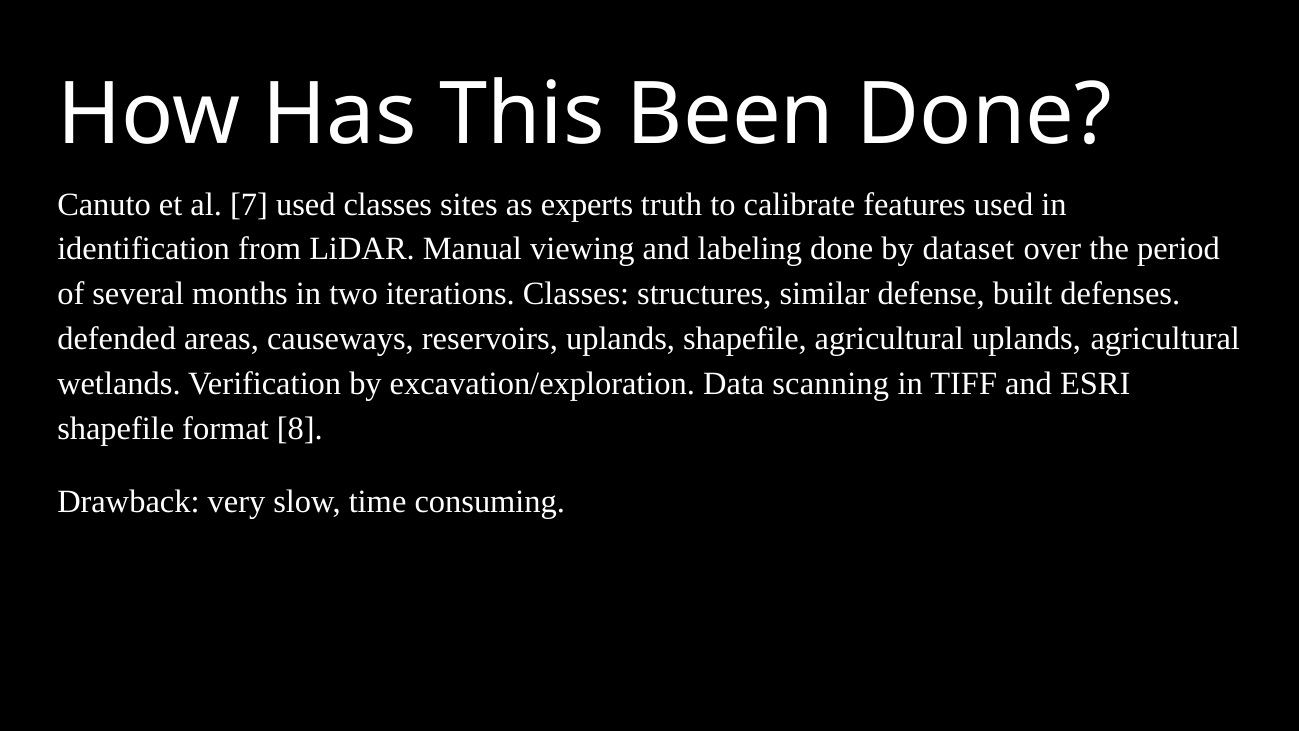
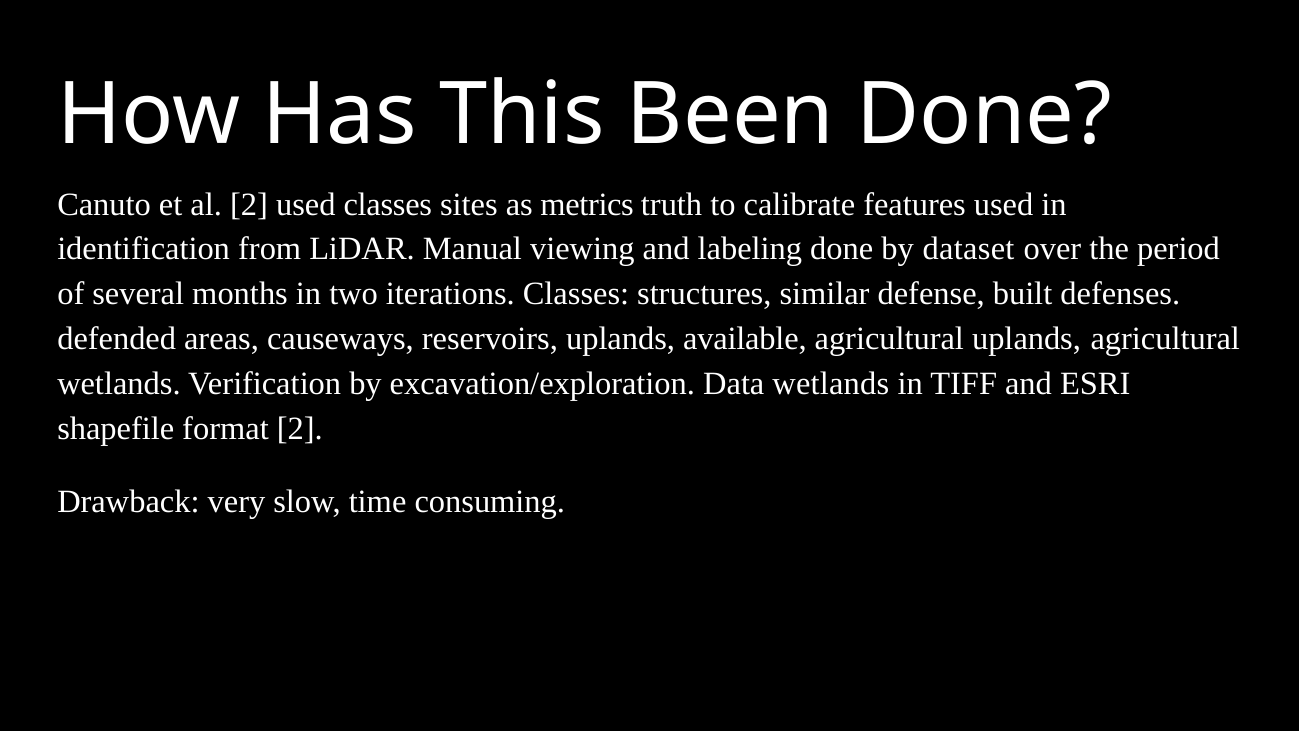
al 7: 7 -> 2 (249, 204)
experts: experts -> metrics (587, 204)
uplands shapefile: shapefile -> available (745, 339)
Data scanning: scanning -> wetlands (831, 383)
format 8: 8 -> 2 (300, 428)
